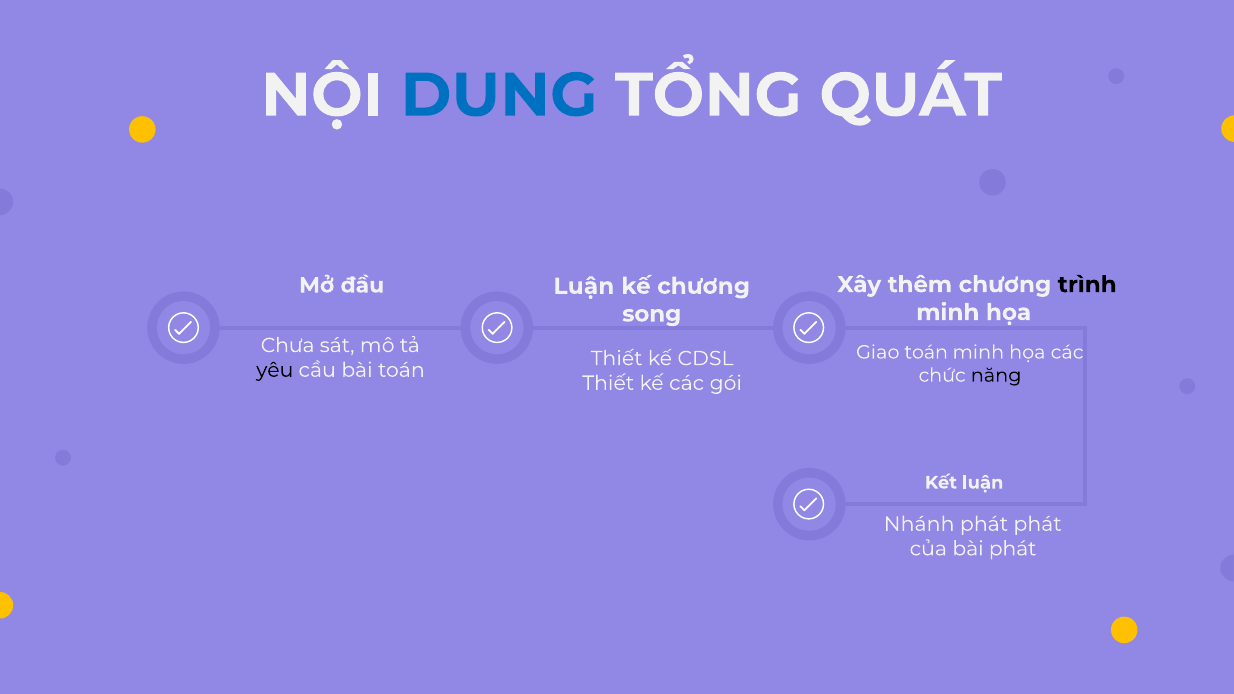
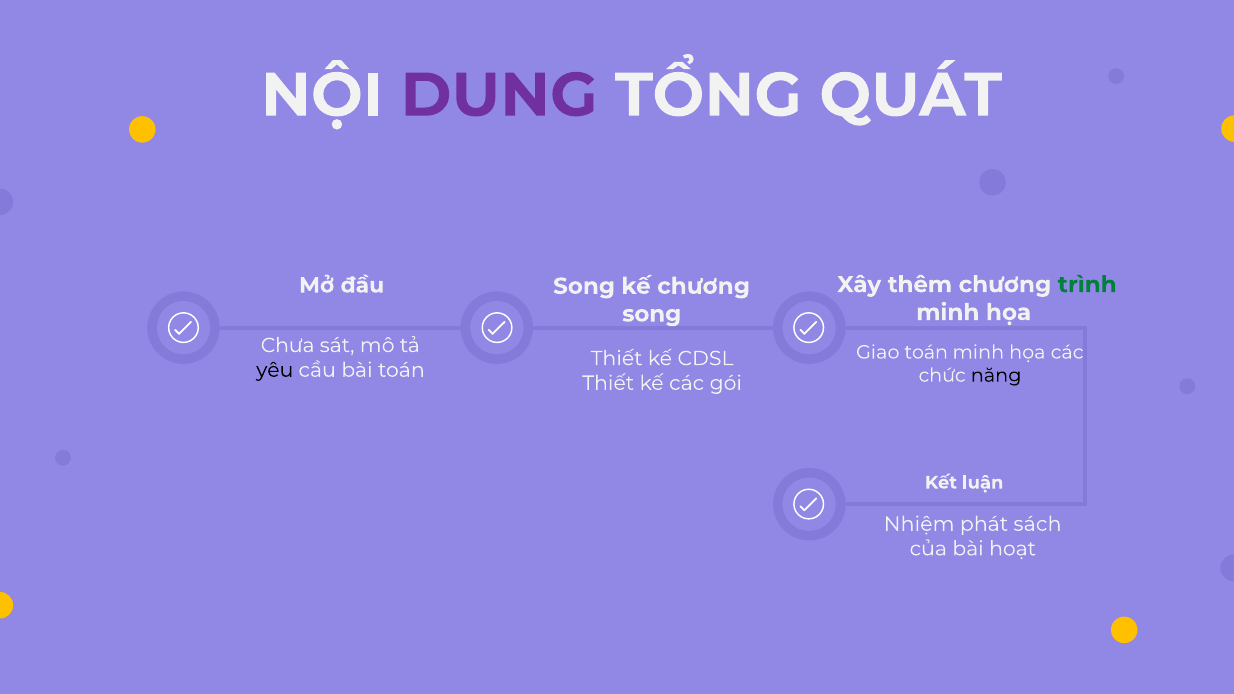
DUNG colour: blue -> purple (499, 95)
trình colour: black -> green (1087, 285)
Luận: Luận -> Song (584, 286)
Nhánh: Nhánh -> Nhiệm (919, 524)
phát phát: phát -> sách (1037, 524)
bài phát: phát -> hoạt (1013, 549)
